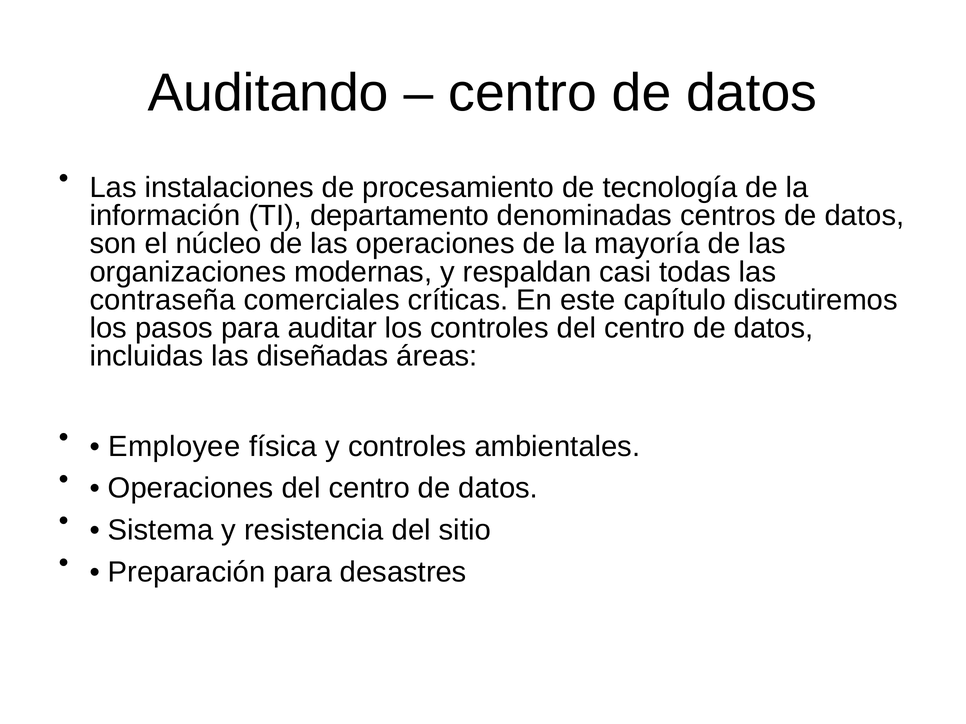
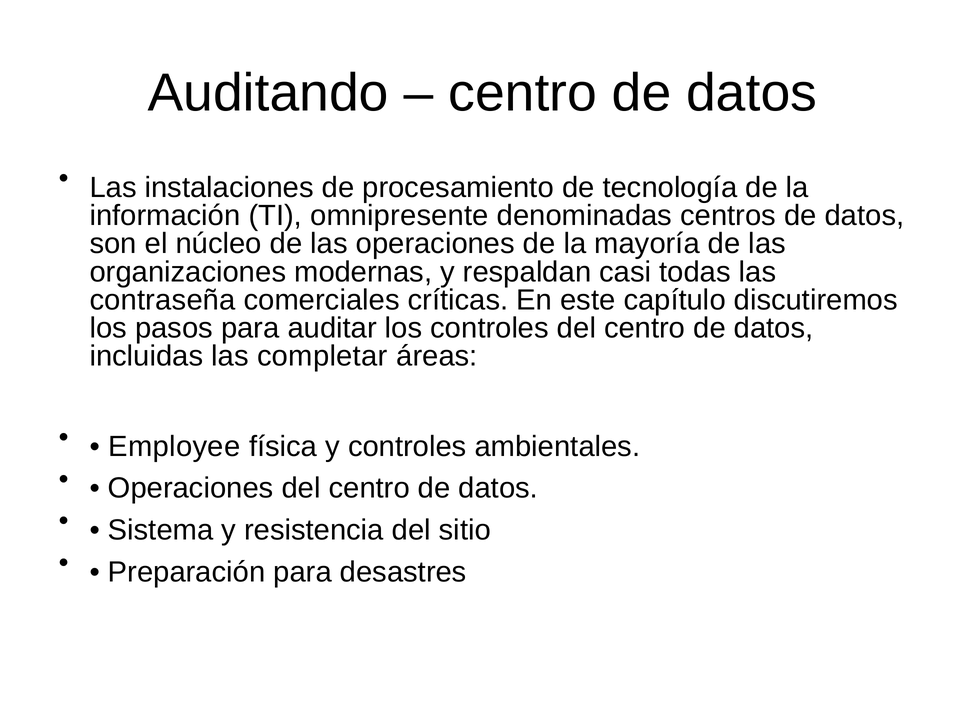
departamento: departamento -> omnipresente (399, 216)
diseñadas: diseñadas -> completar (322, 356)
